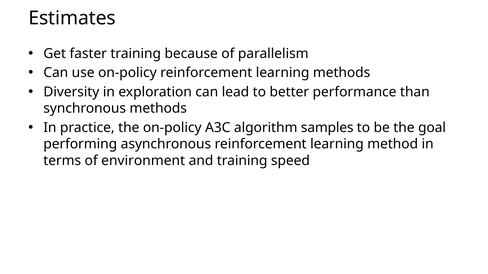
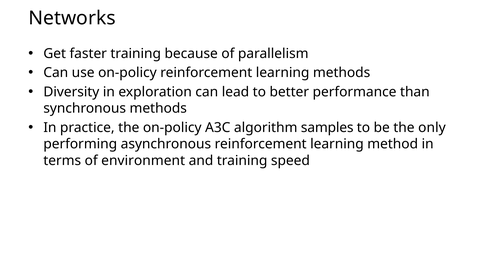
Estimates: Estimates -> Networks (72, 18)
goal: goal -> only (432, 128)
